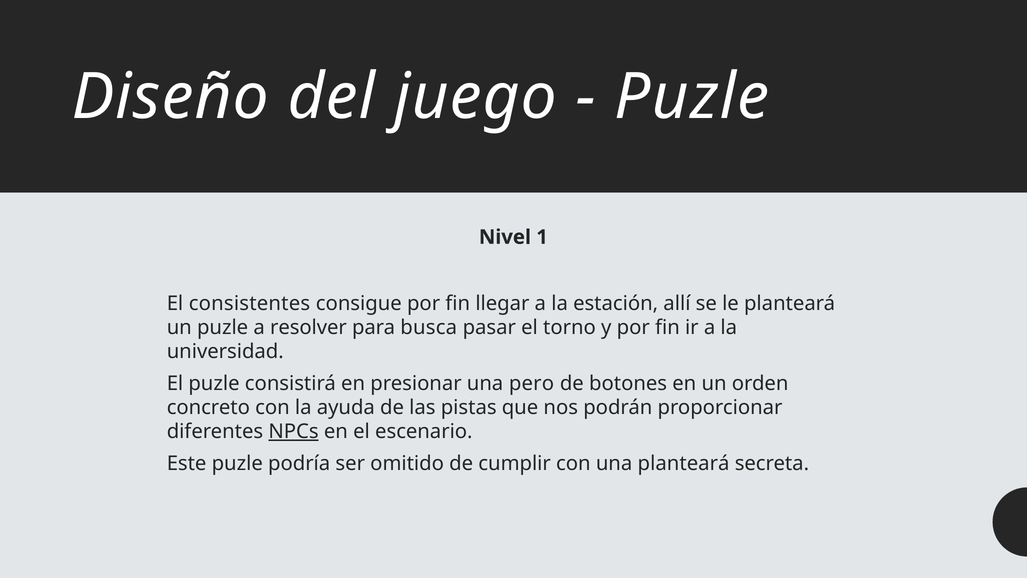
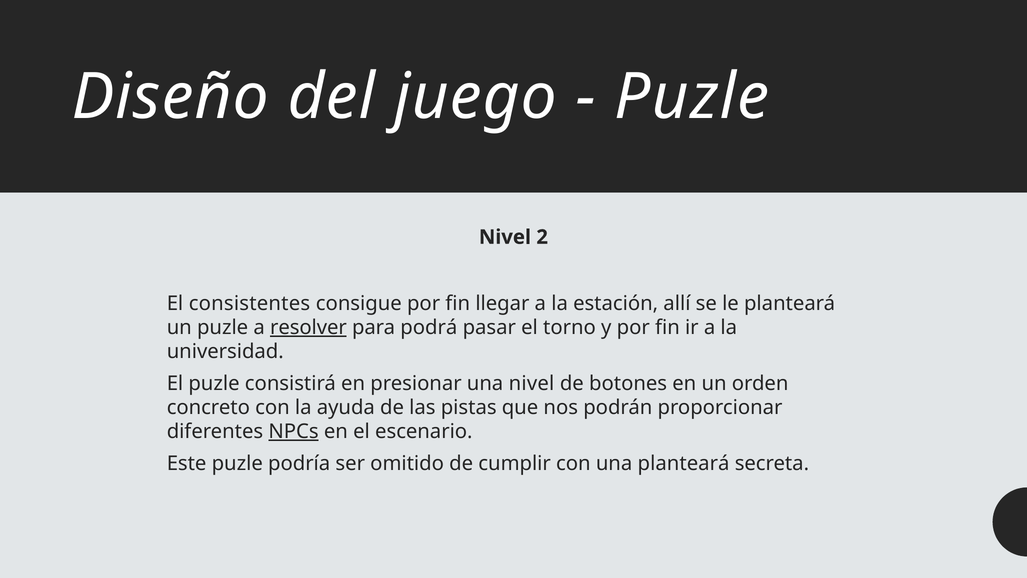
1: 1 -> 2 (542, 237)
resolver underline: none -> present (308, 327)
busca: busca -> podrá (429, 327)
una pero: pero -> nivel (532, 383)
